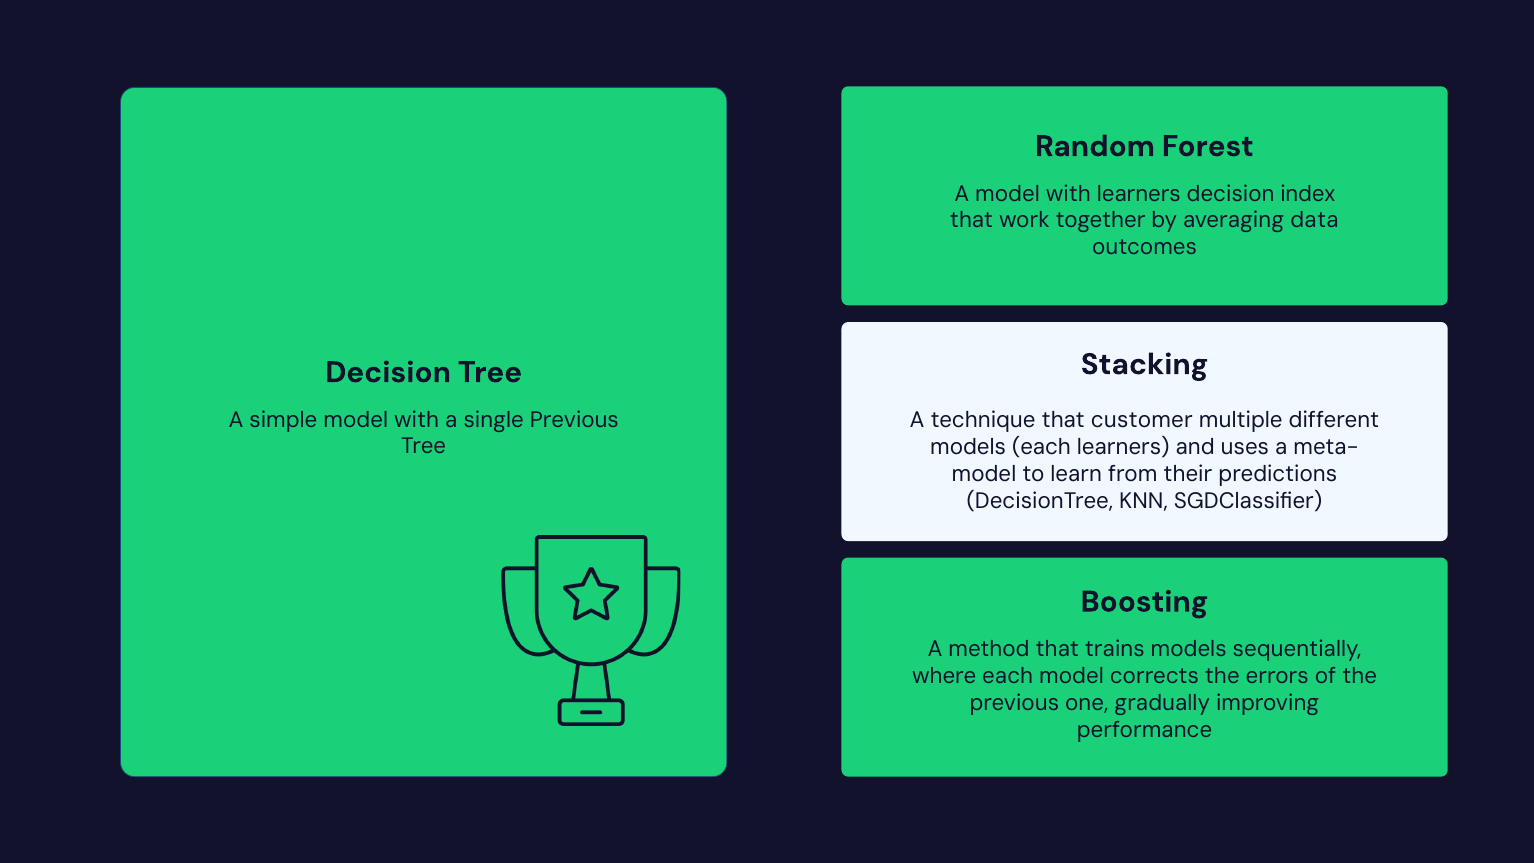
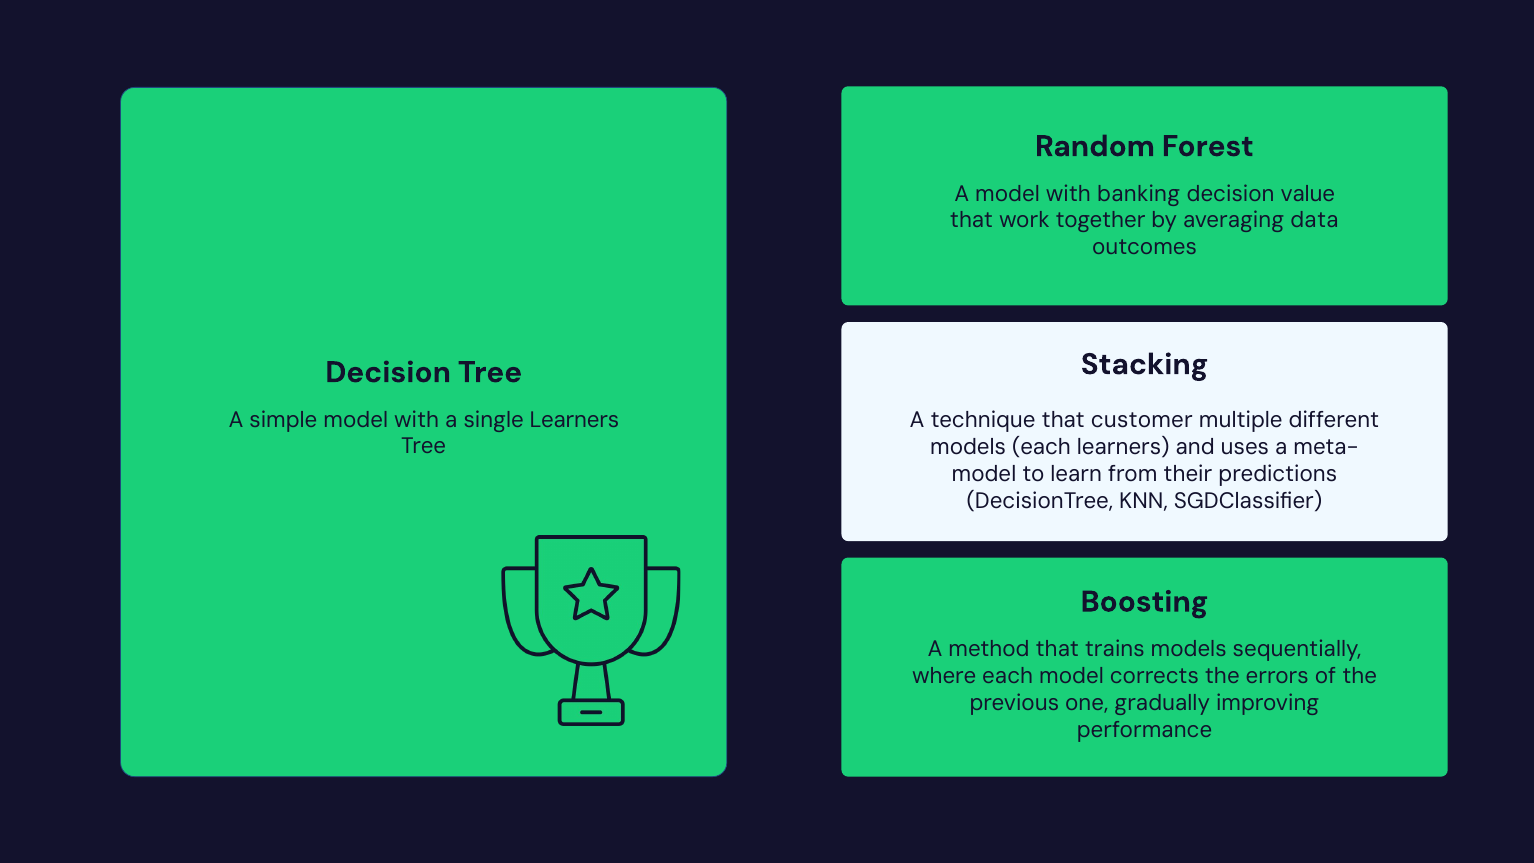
with learners: learners -> banking (1139, 194)
index: index -> value (1308, 194)
single Previous: Previous -> Learners (574, 420)
